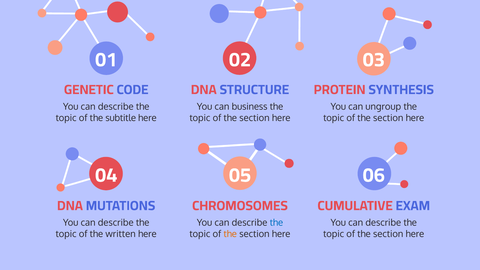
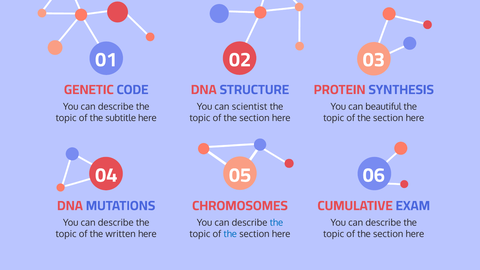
business: business -> scientist (250, 107)
ungroup: ungroup -> beautiful (383, 107)
the colour: orange -> blue (230, 234)
